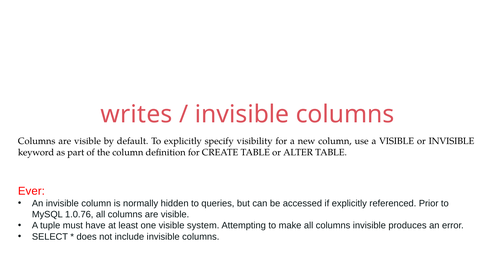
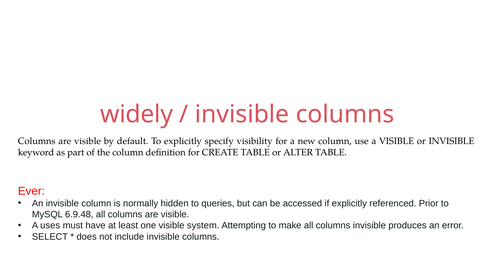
writes: writes -> widely (137, 115)
1.0.76: 1.0.76 -> 6.9.48 (79, 215)
tuple: tuple -> uses (50, 226)
